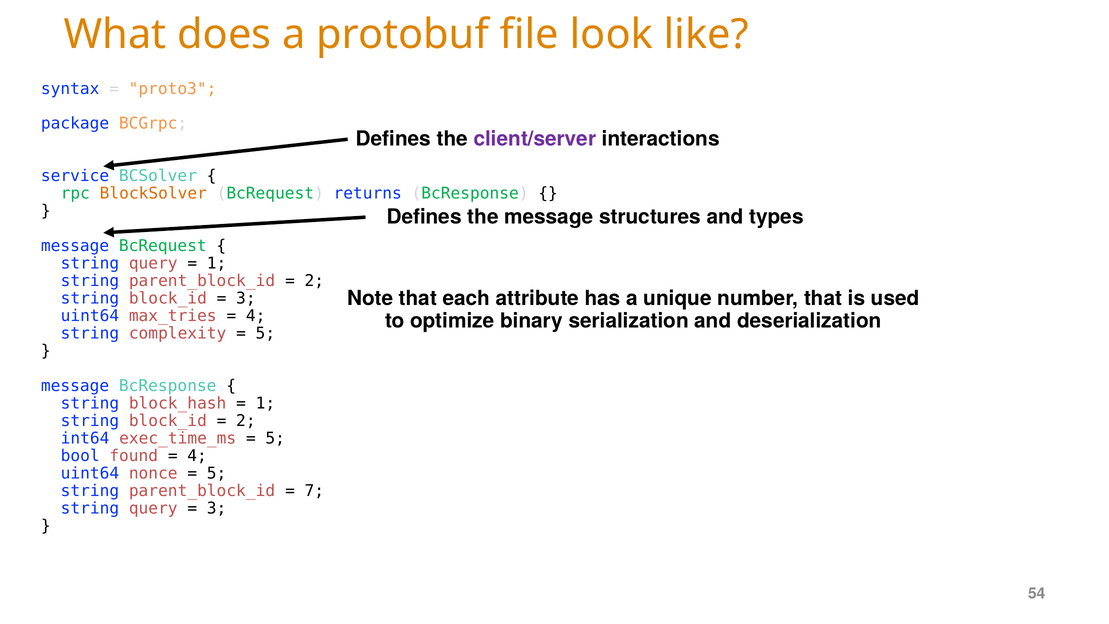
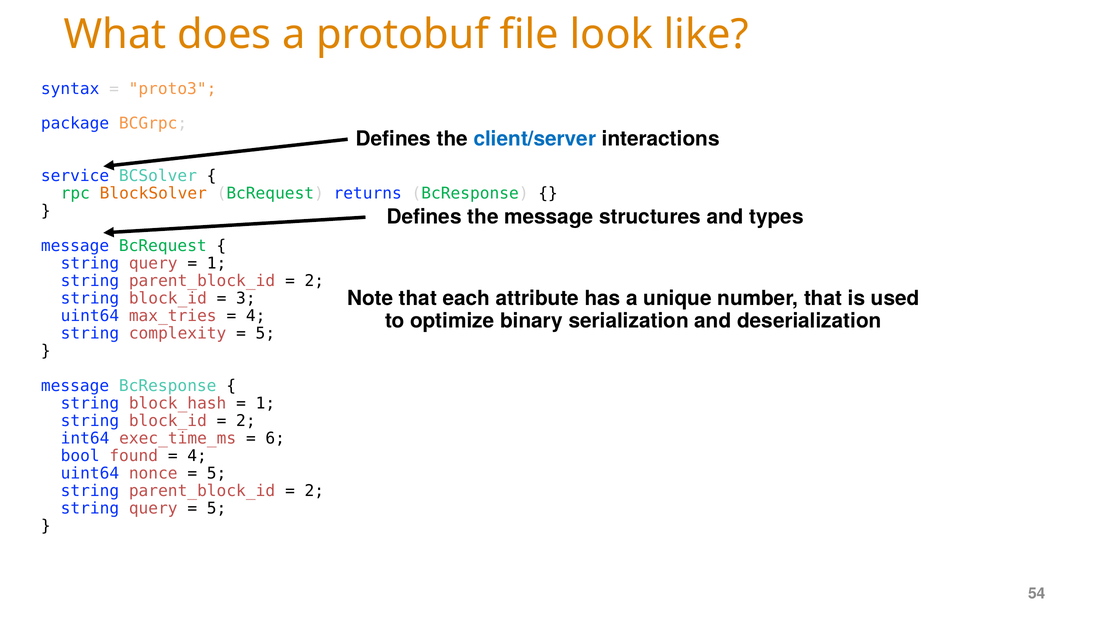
client/server colour: purple -> blue (535, 139)
5: 5 -> 6 (275, 438)
7: 7 -> 2 (314, 491)
3: 3 -> 5 (217, 508)
